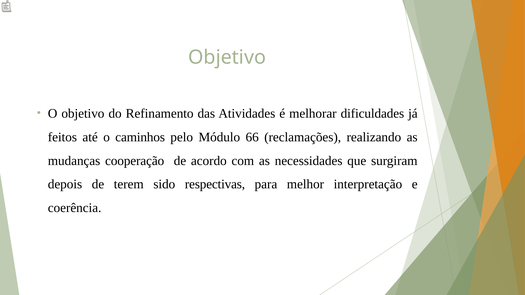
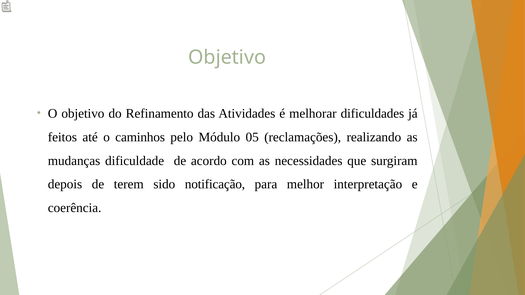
66: 66 -> 05 (252, 137)
cooperação: cooperação -> dificuldade (135, 161)
respectivas: respectivas -> notificação (215, 185)
